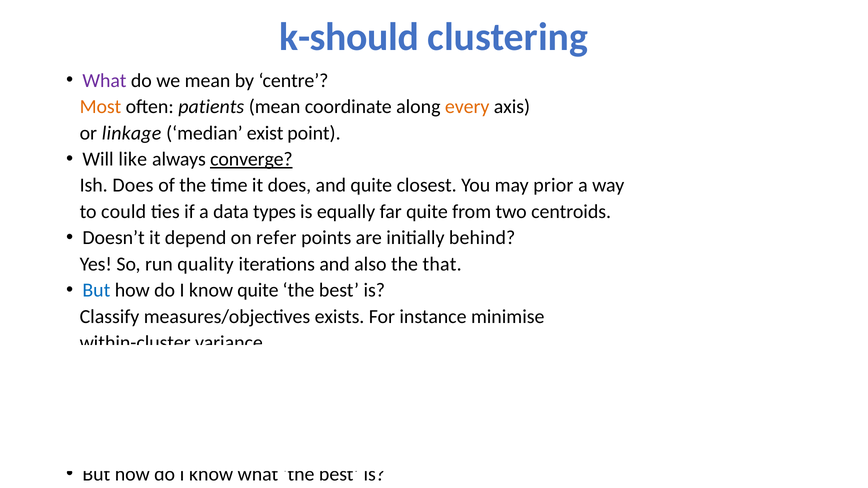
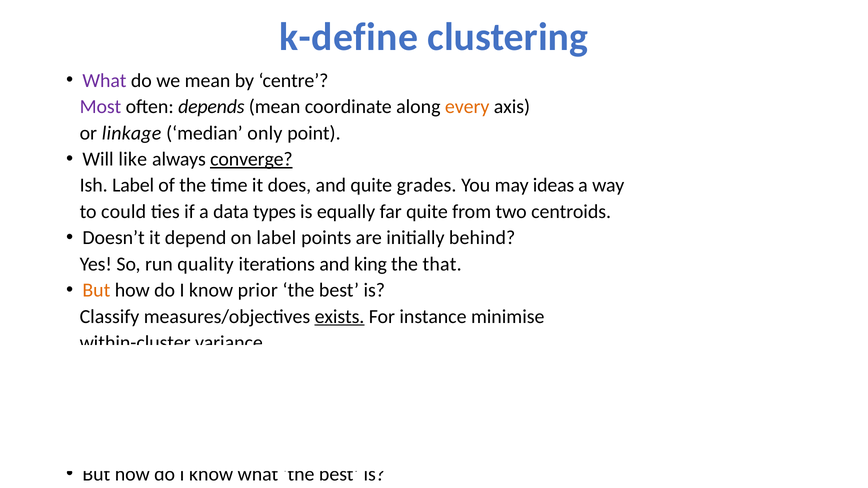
k-should: k-should -> k-define (349, 37)
Most colour: orange -> purple (100, 107)
often patients: patients -> depends (211, 107)
exist: exist -> only (265, 133)
Ish Does: Does -> Label (133, 186)
closest: closest -> grades (427, 186)
prior: prior -> ideas (554, 186)
on refer: refer -> label (276, 238)
also: also -> king (370, 264)
But colour: blue -> orange (96, 291)
know quite: quite -> prior (258, 291)
exists underline: none -> present (340, 317)
